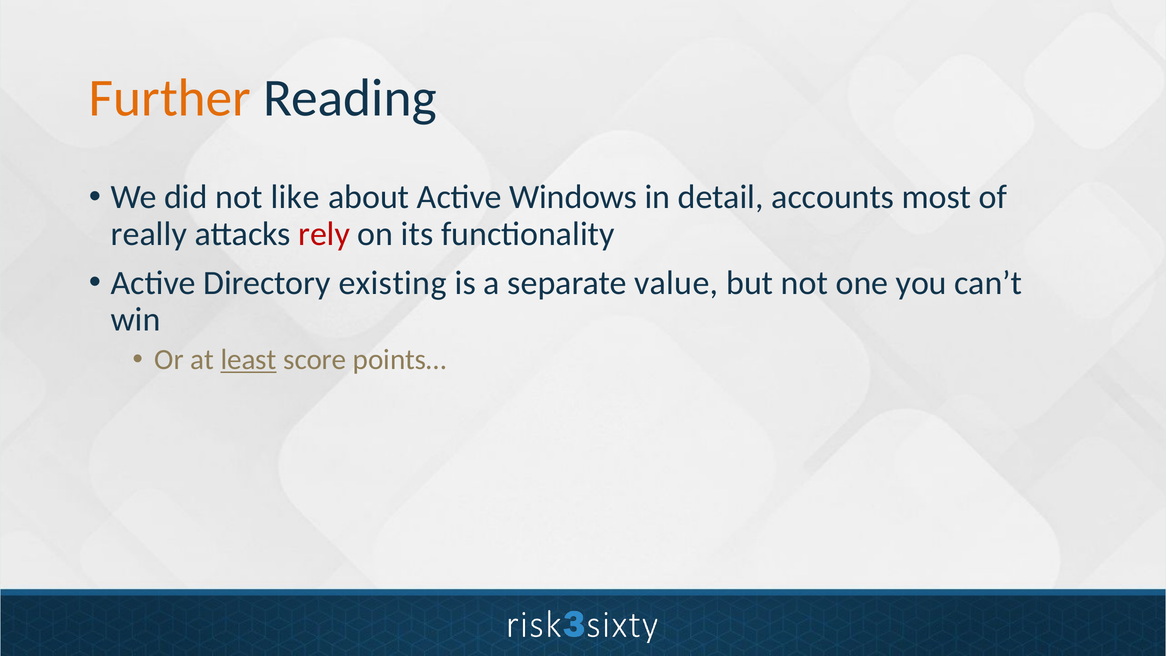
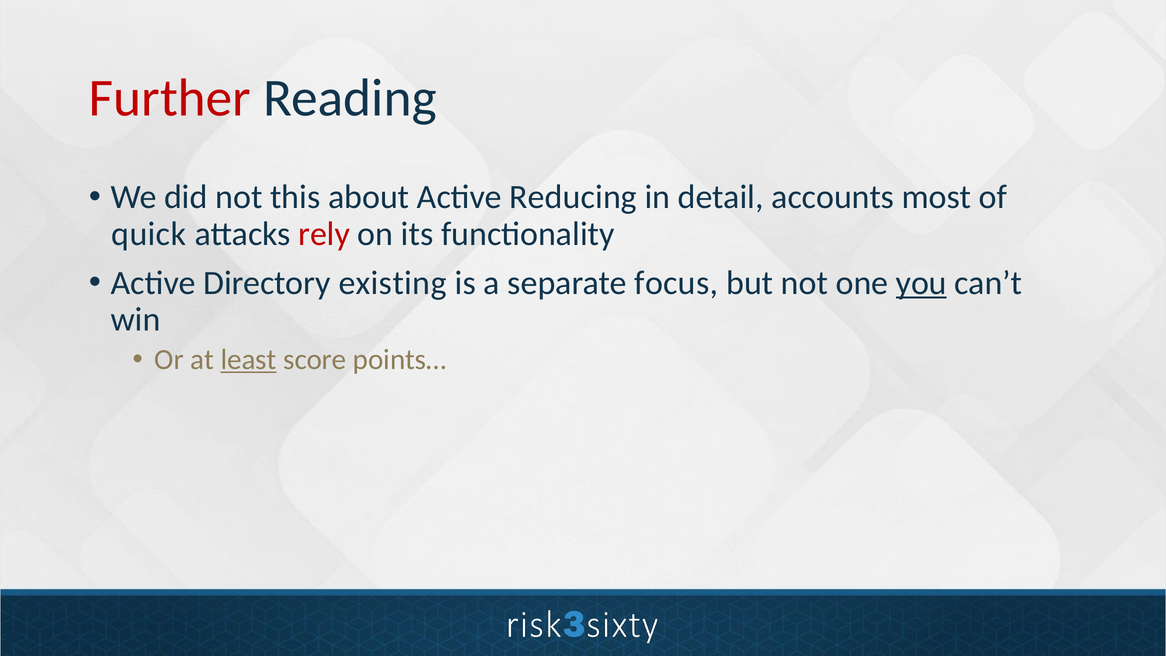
Further colour: orange -> red (170, 98)
like: like -> this (295, 197)
Windows: Windows -> Reducing (573, 197)
really: really -> quick (149, 234)
value: value -> focus (676, 283)
you underline: none -> present (921, 283)
